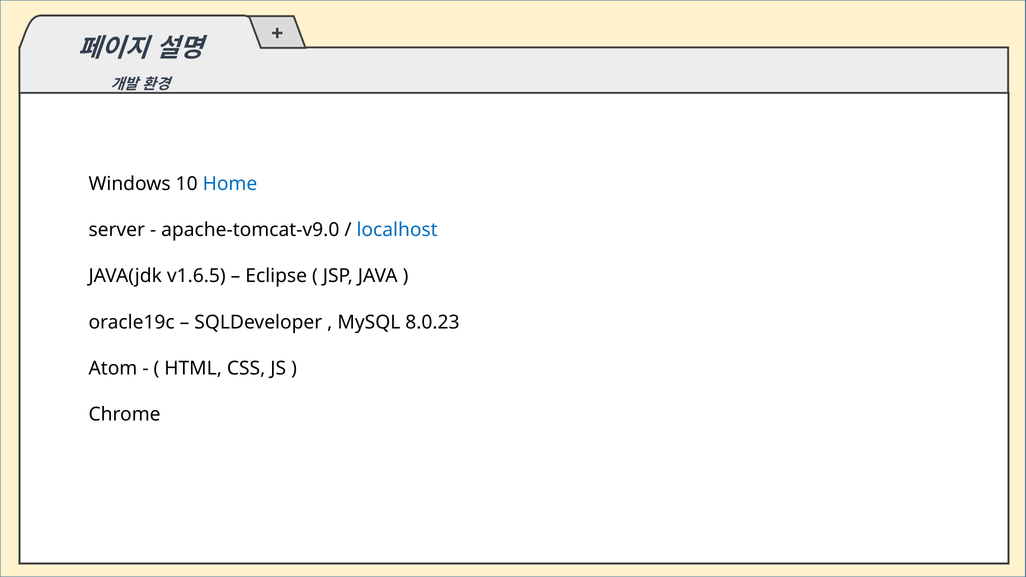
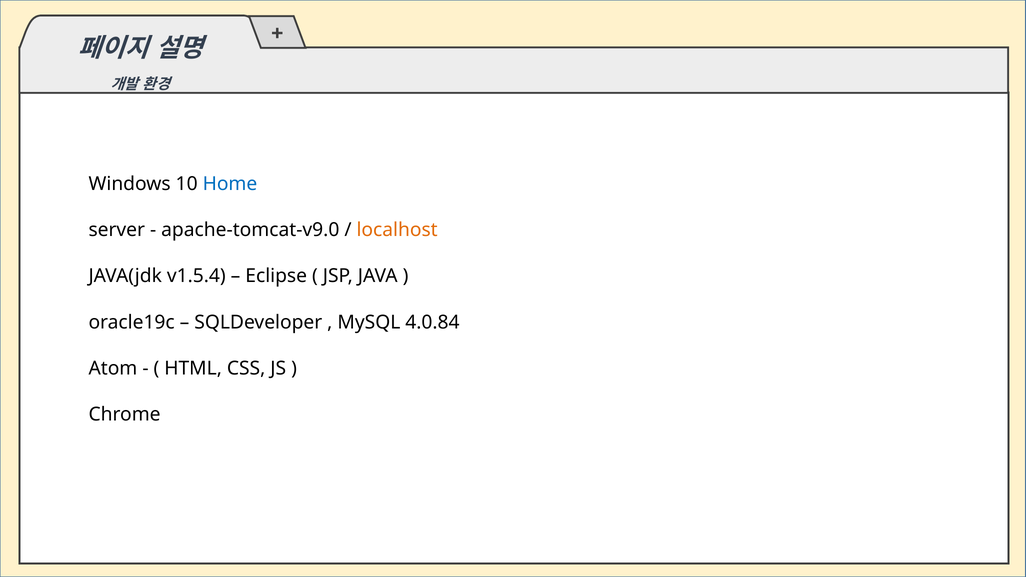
localhost colour: blue -> orange (397, 230)
v1.6.5: v1.6.5 -> v1.5.4 (196, 276)
8.0.23: 8.0.23 -> 4.0.84 (432, 322)
